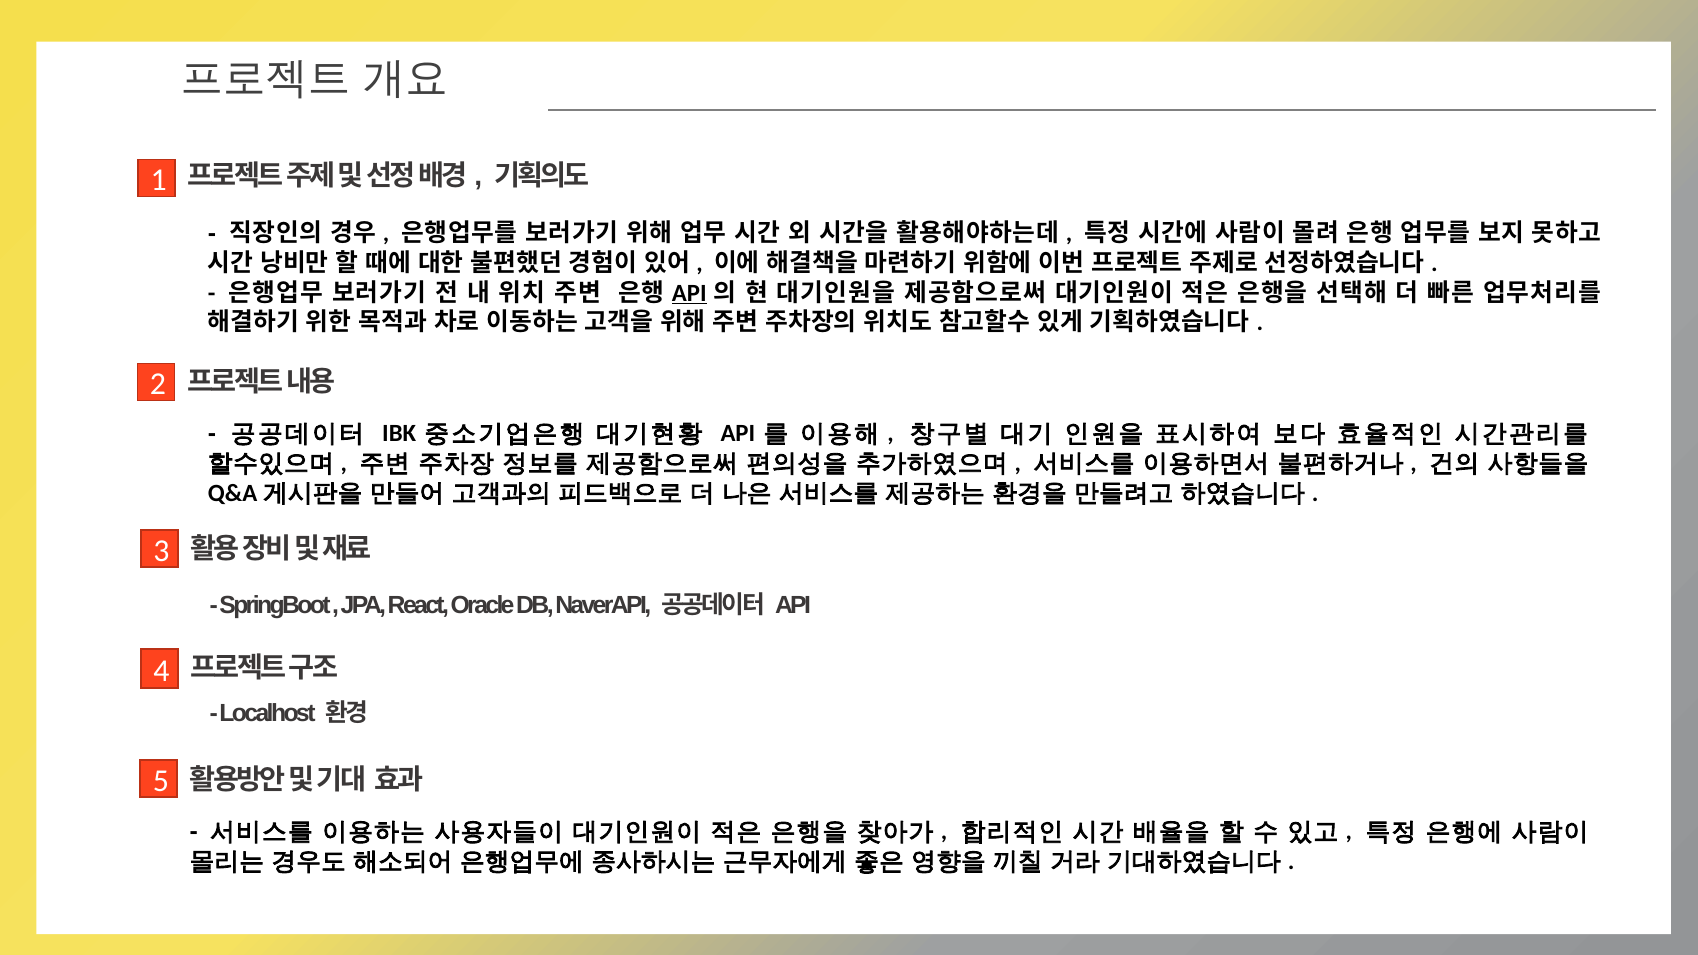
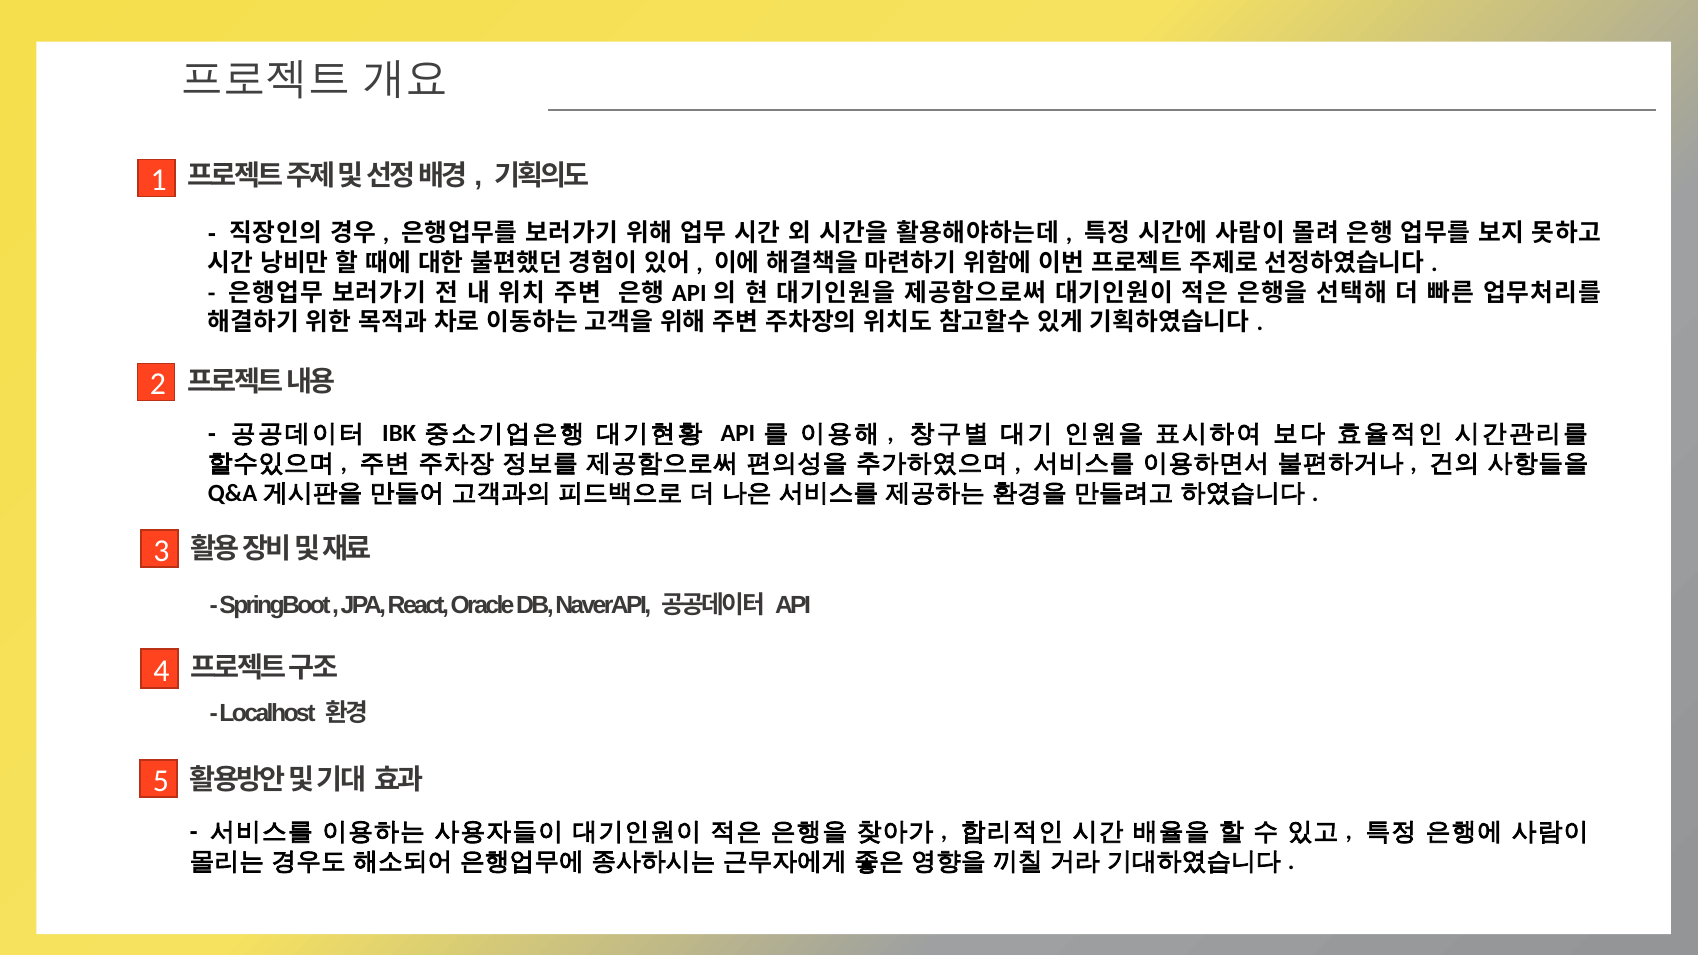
API underline: present -> none (689, 293)
